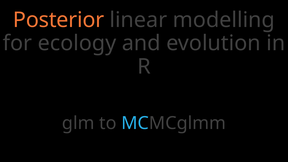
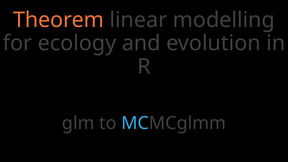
Posterior: Posterior -> Theorem (59, 20)
